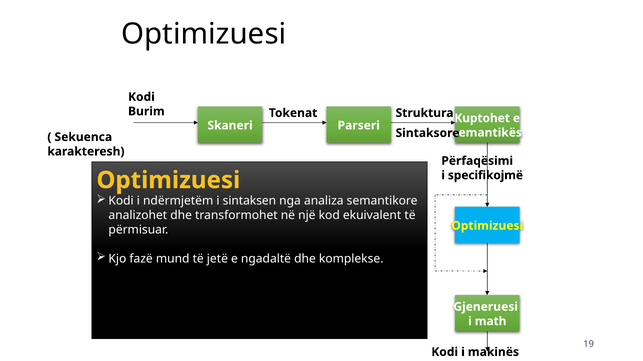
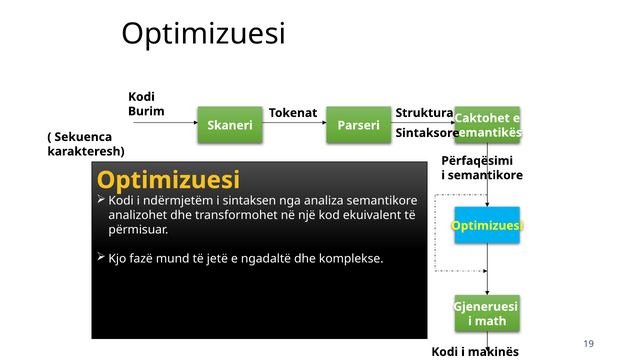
Kuptohet: Kuptohet -> Caktohet (482, 118)
i specifikojmë: specifikojmë -> semantikore (485, 176)
